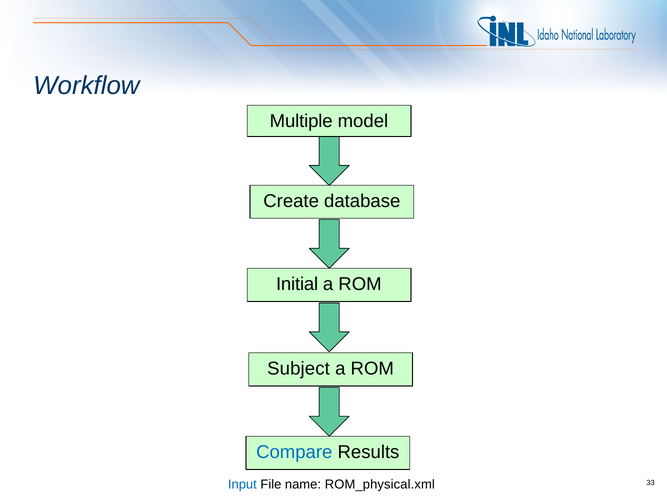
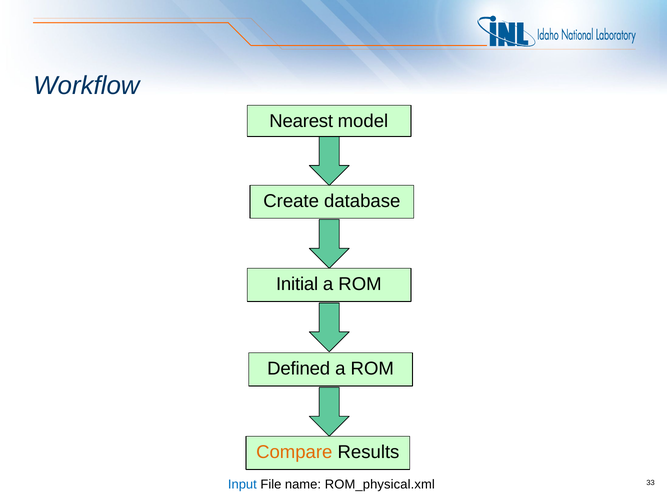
Multiple: Multiple -> Nearest (301, 121)
Subject: Subject -> Defined (299, 369)
Compare colour: blue -> orange (294, 452)
